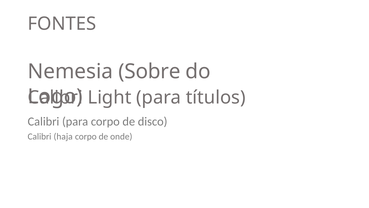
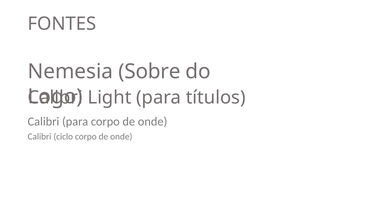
para corpo de disco: disco -> onde (153, 121)
haja: haja -> ciclo (63, 136)
